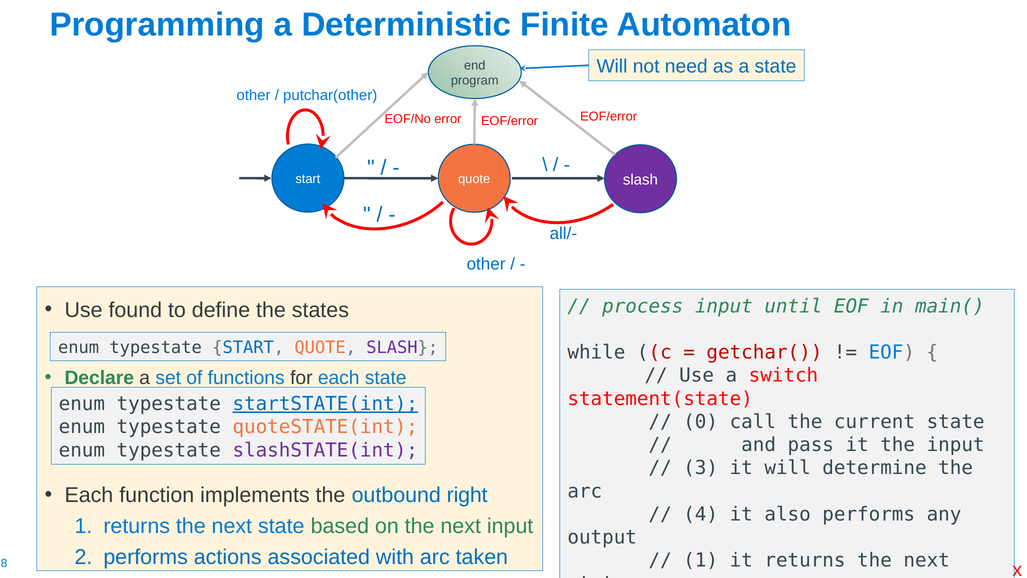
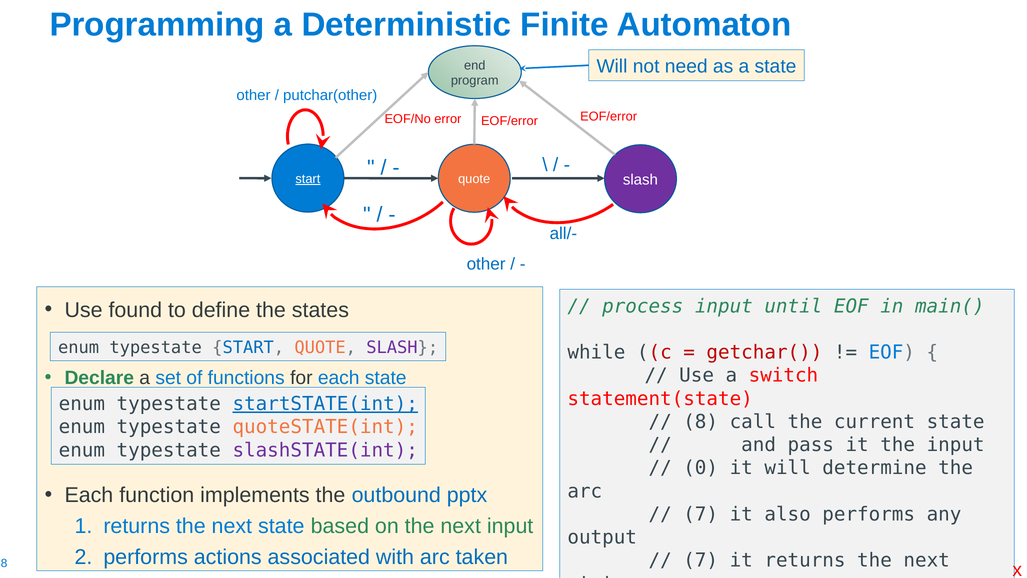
start underline: none -> present (308, 179)
0: 0 -> 8 (701, 422)
3: 3 -> 0 (701, 468)
right: right -> pptx (467, 495)
4: 4 -> 7 (701, 514)
1: 1 -> 7 (701, 560)
